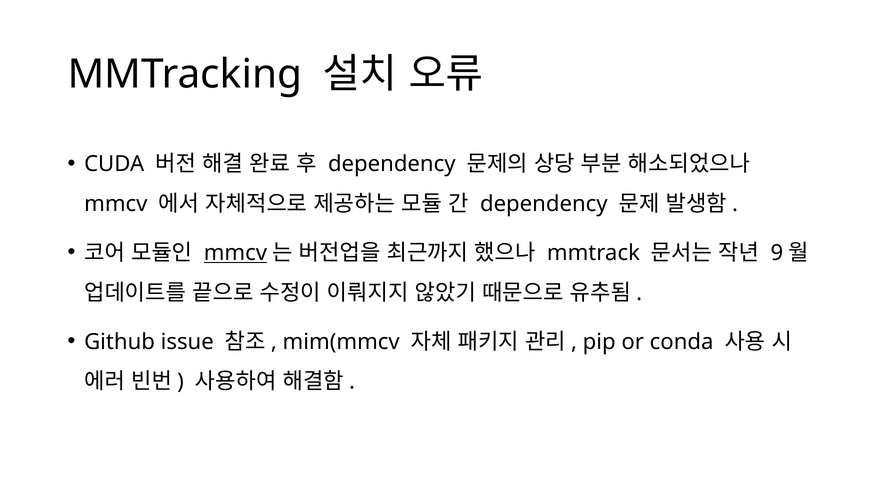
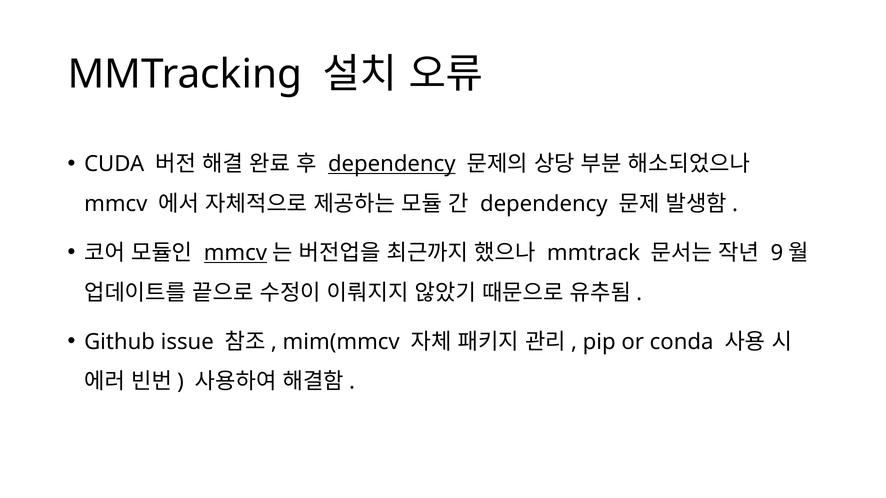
dependency underline: none -> present (392, 164)
